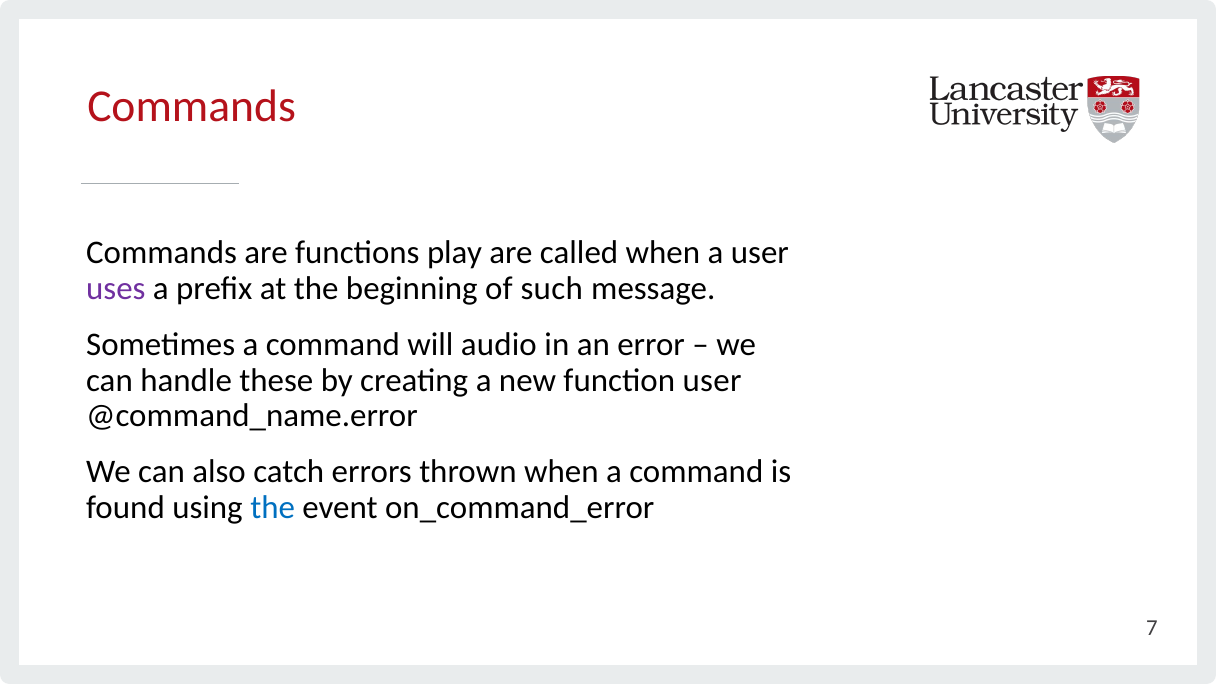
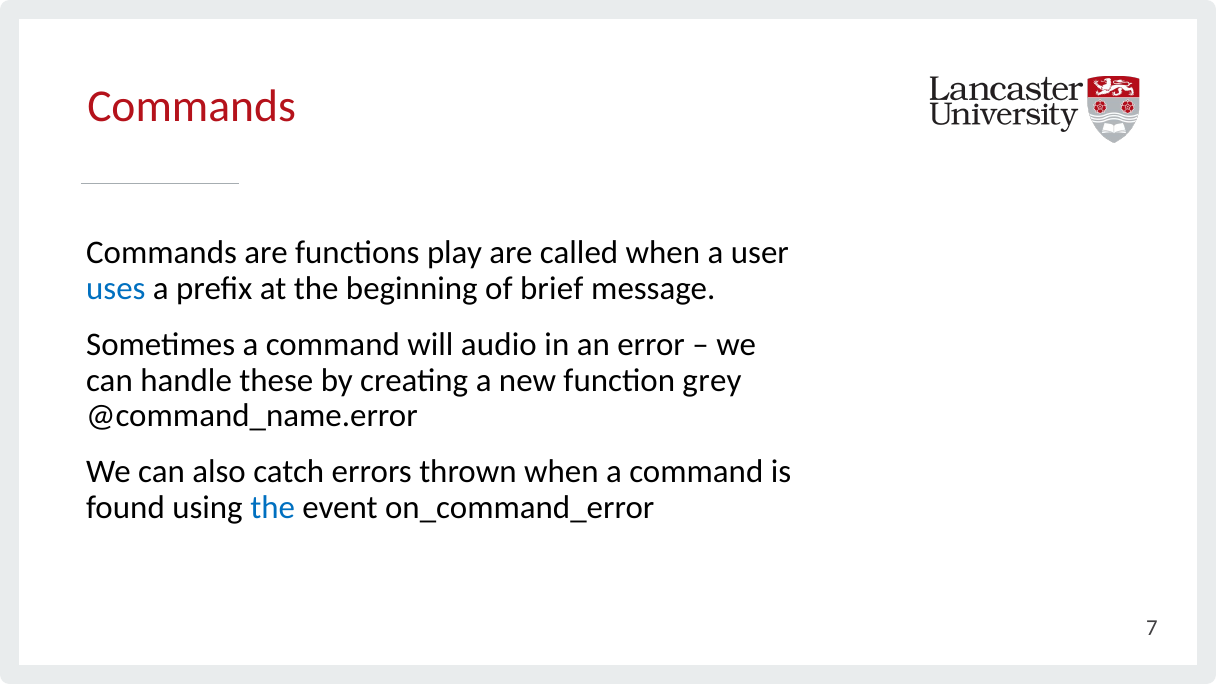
uses colour: purple -> blue (116, 289)
such: such -> brief (552, 289)
function user: user -> grey (712, 380)
